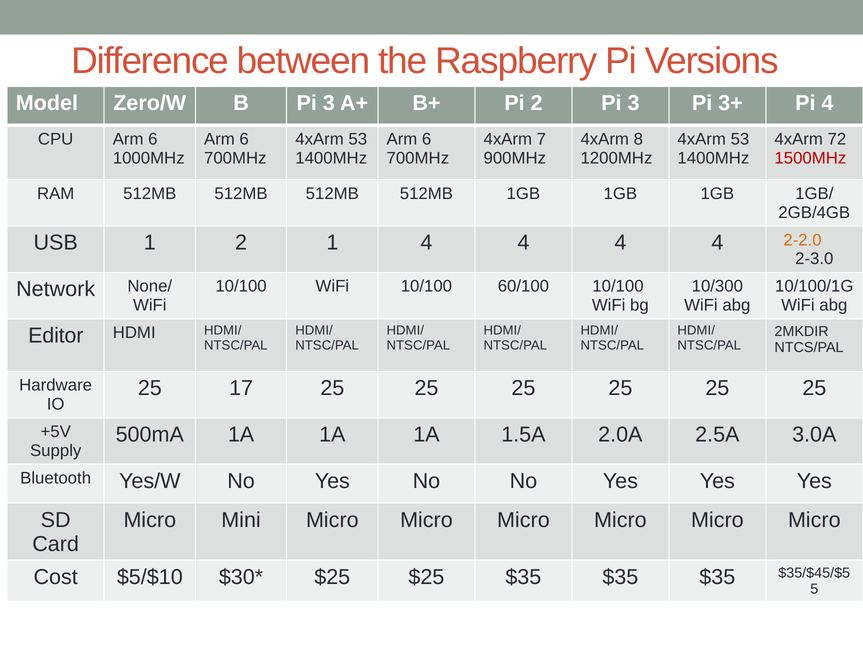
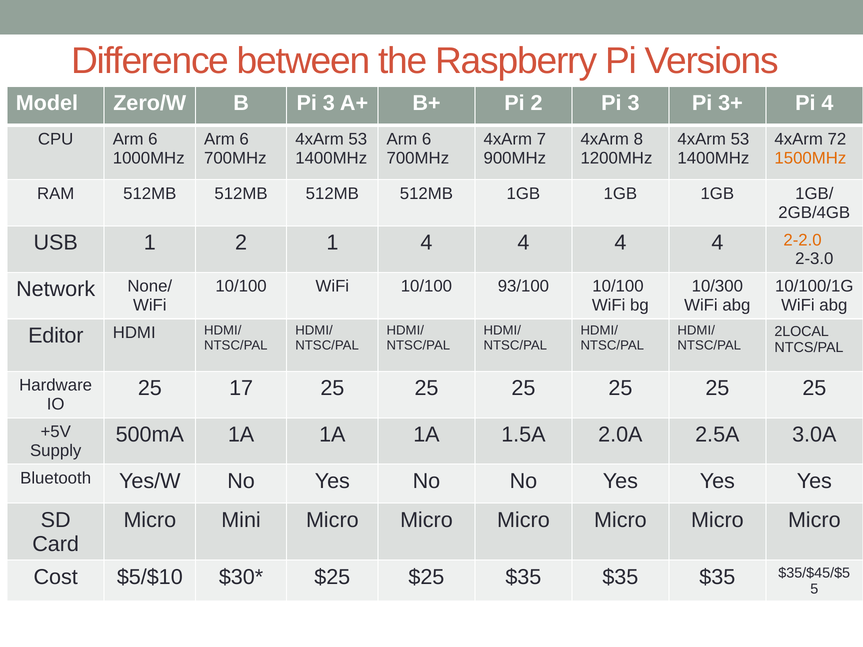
1500MHz colour: red -> orange (810, 158)
60/100: 60/100 -> 93/100 (523, 287)
2MKDIR: 2MKDIR -> 2LOCAL (802, 332)
